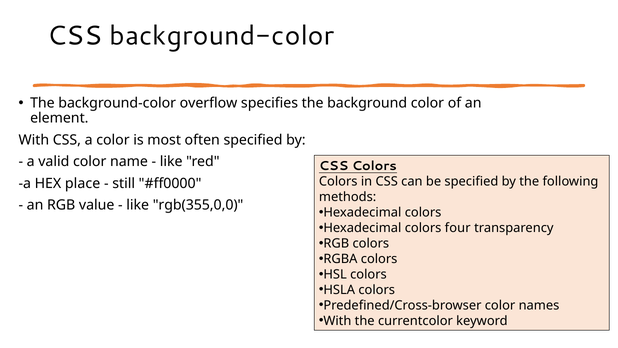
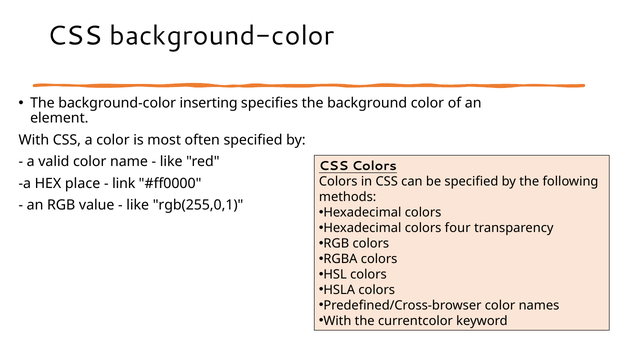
overflow: overflow -> inserting (209, 103)
still: still -> link (124, 183)
rgb(355,0,0: rgb(355,0,0 -> rgb(255,0,1 (198, 205)
